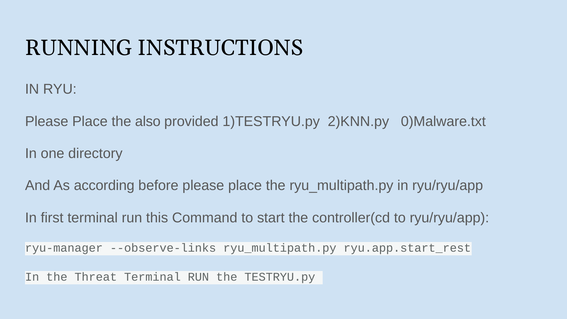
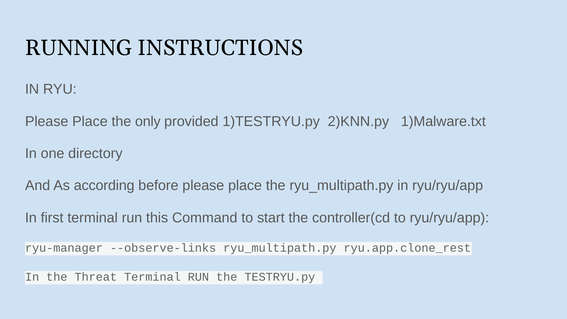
also: also -> only (148, 121)
0)Malware.txt: 0)Malware.txt -> 1)Malware.txt (443, 121)
ryu.app.start_rest: ryu.app.start_rest -> ryu.app.clone_rest (407, 248)
